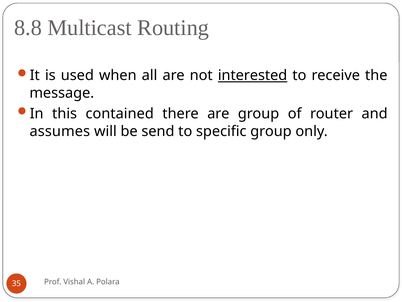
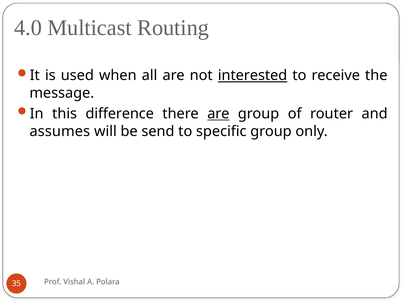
8.8: 8.8 -> 4.0 (28, 28)
contained: contained -> difference (120, 114)
are underline: none -> present (218, 114)
